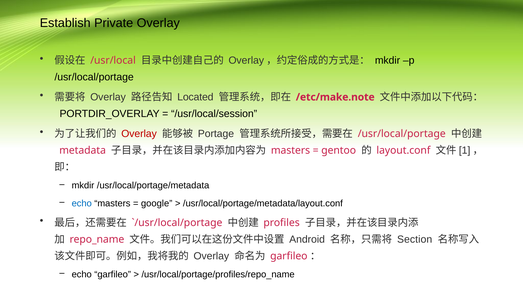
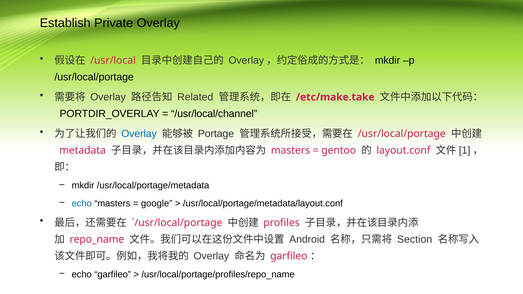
Located: Located -> Related (195, 97)
/etc/make.note: /etc/make.note -> /etc/make.take (335, 97)
/usr/local/session: /usr/local/session -> /usr/local/channel (214, 114)
Overlay colour: red -> blue (139, 134)
